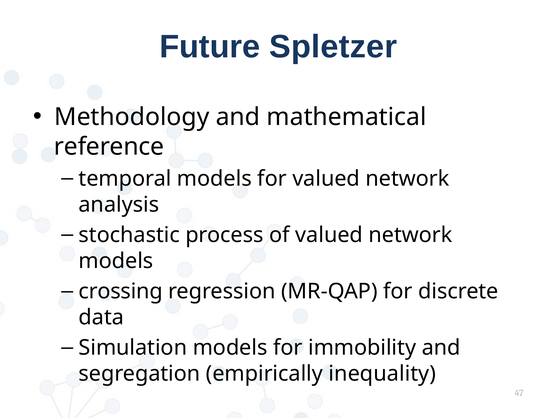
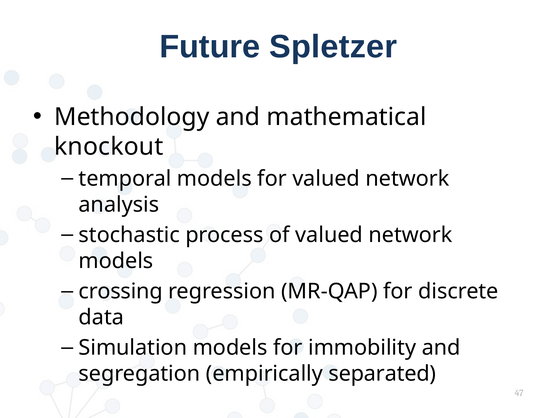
reference: reference -> knockout (109, 147)
inequality: inequality -> separated (382, 374)
